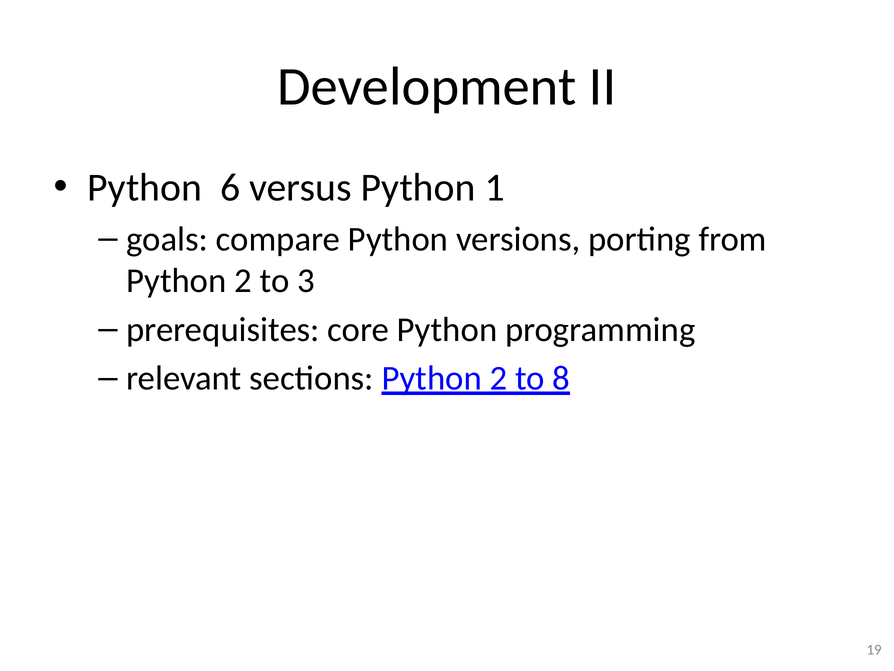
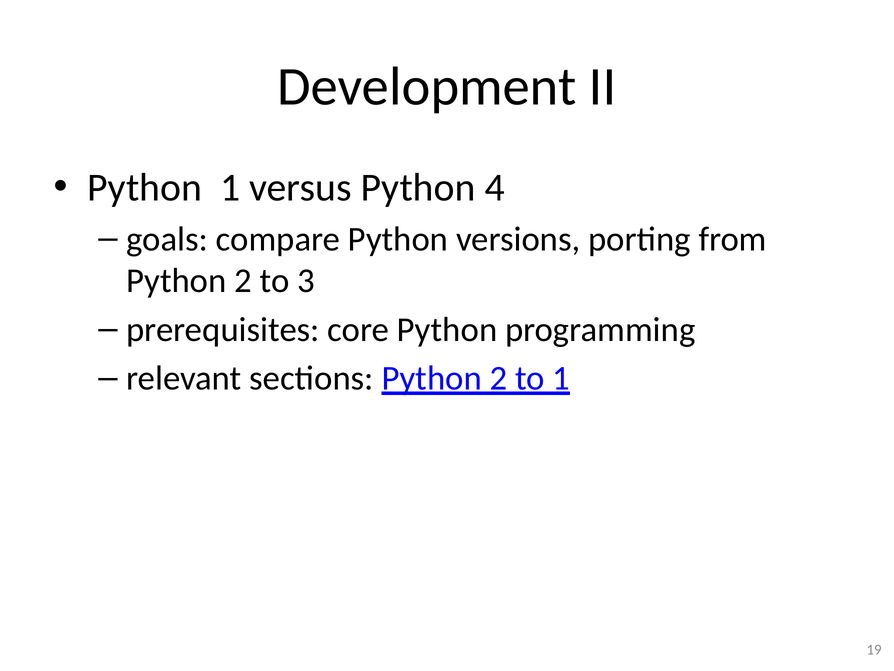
Python 6: 6 -> 1 (230, 188)
1: 1 -> 4 (495, 188)
to 8: 8 -> 1 (561, 378)
